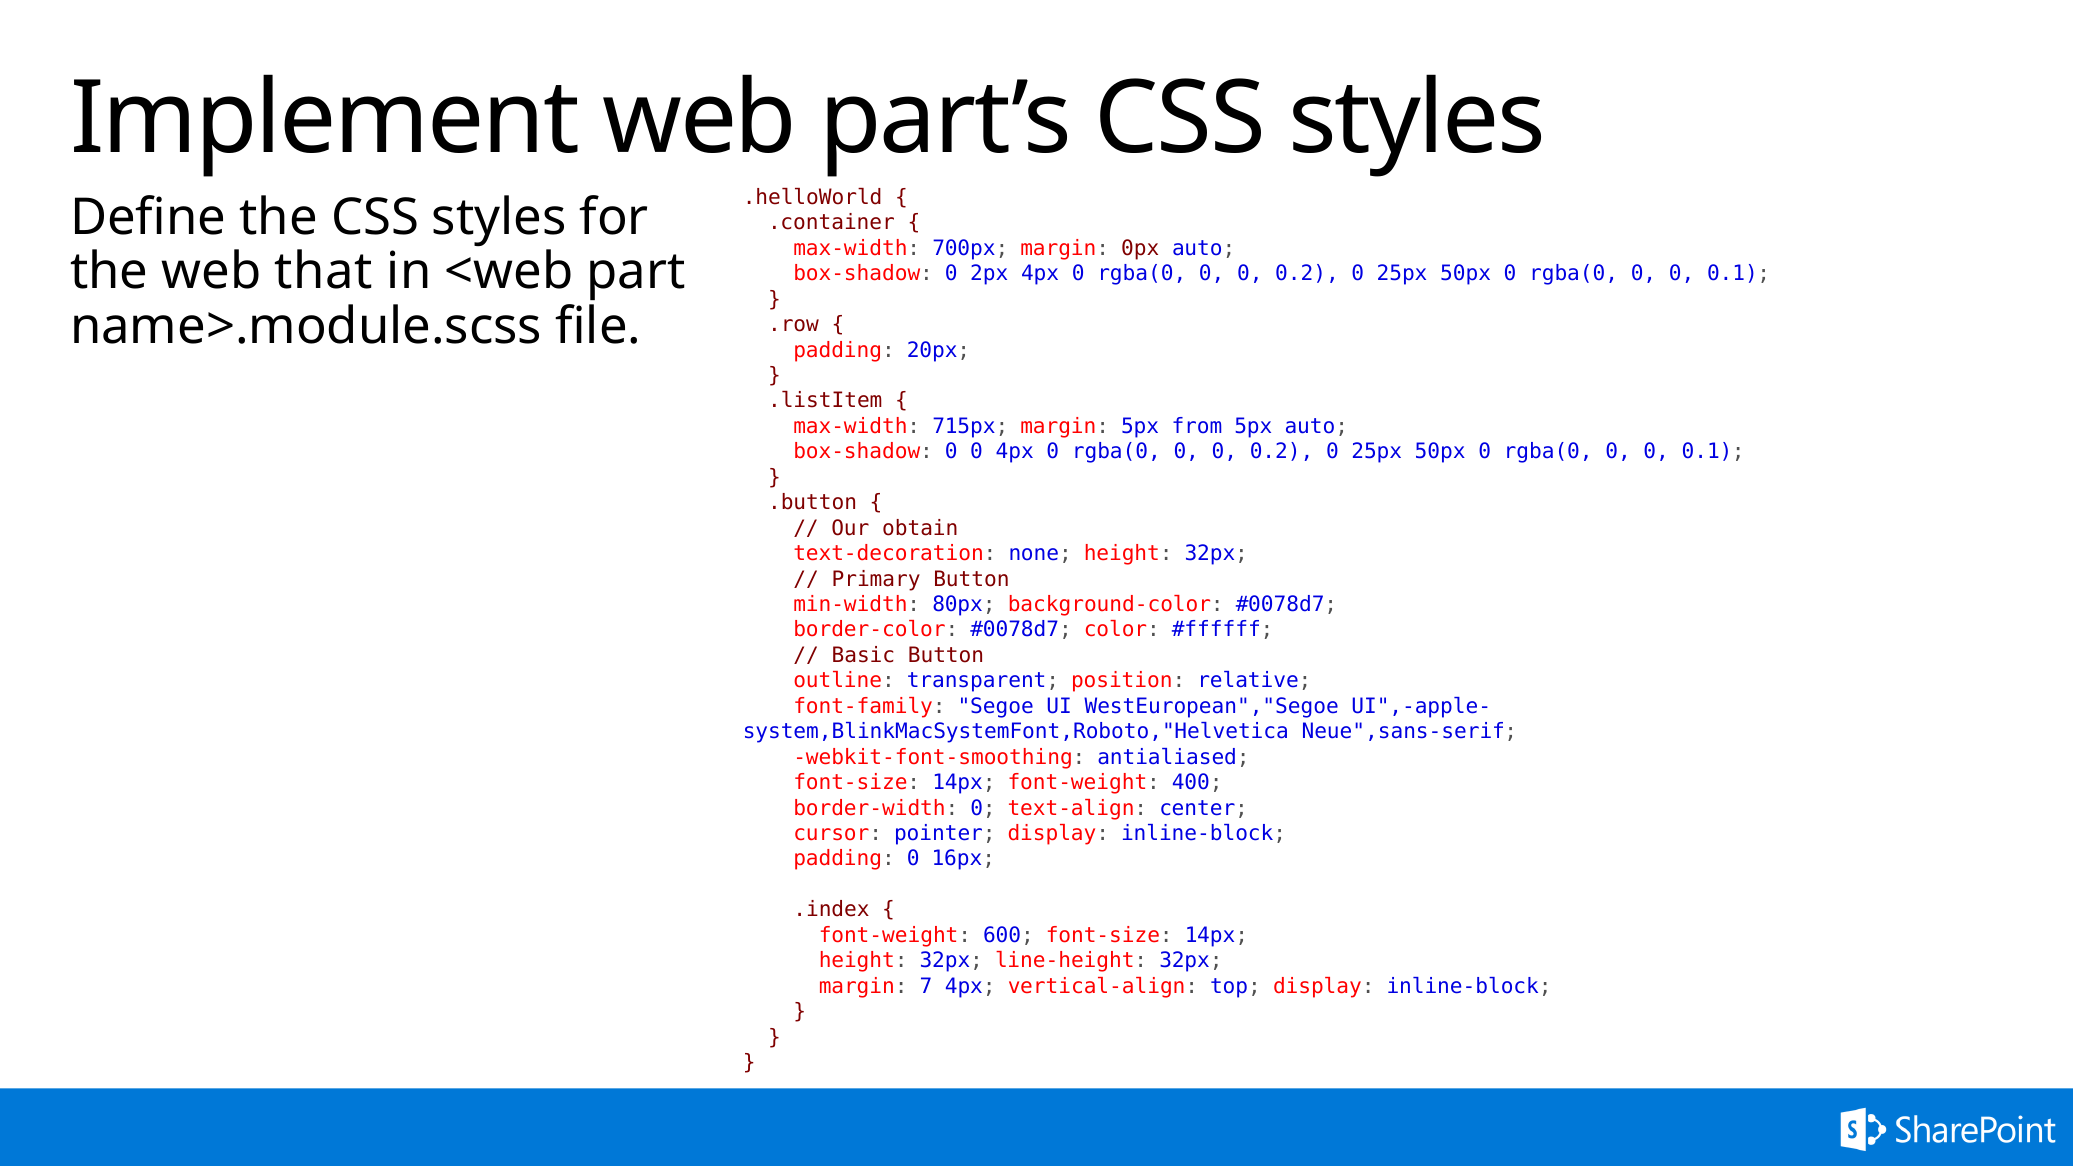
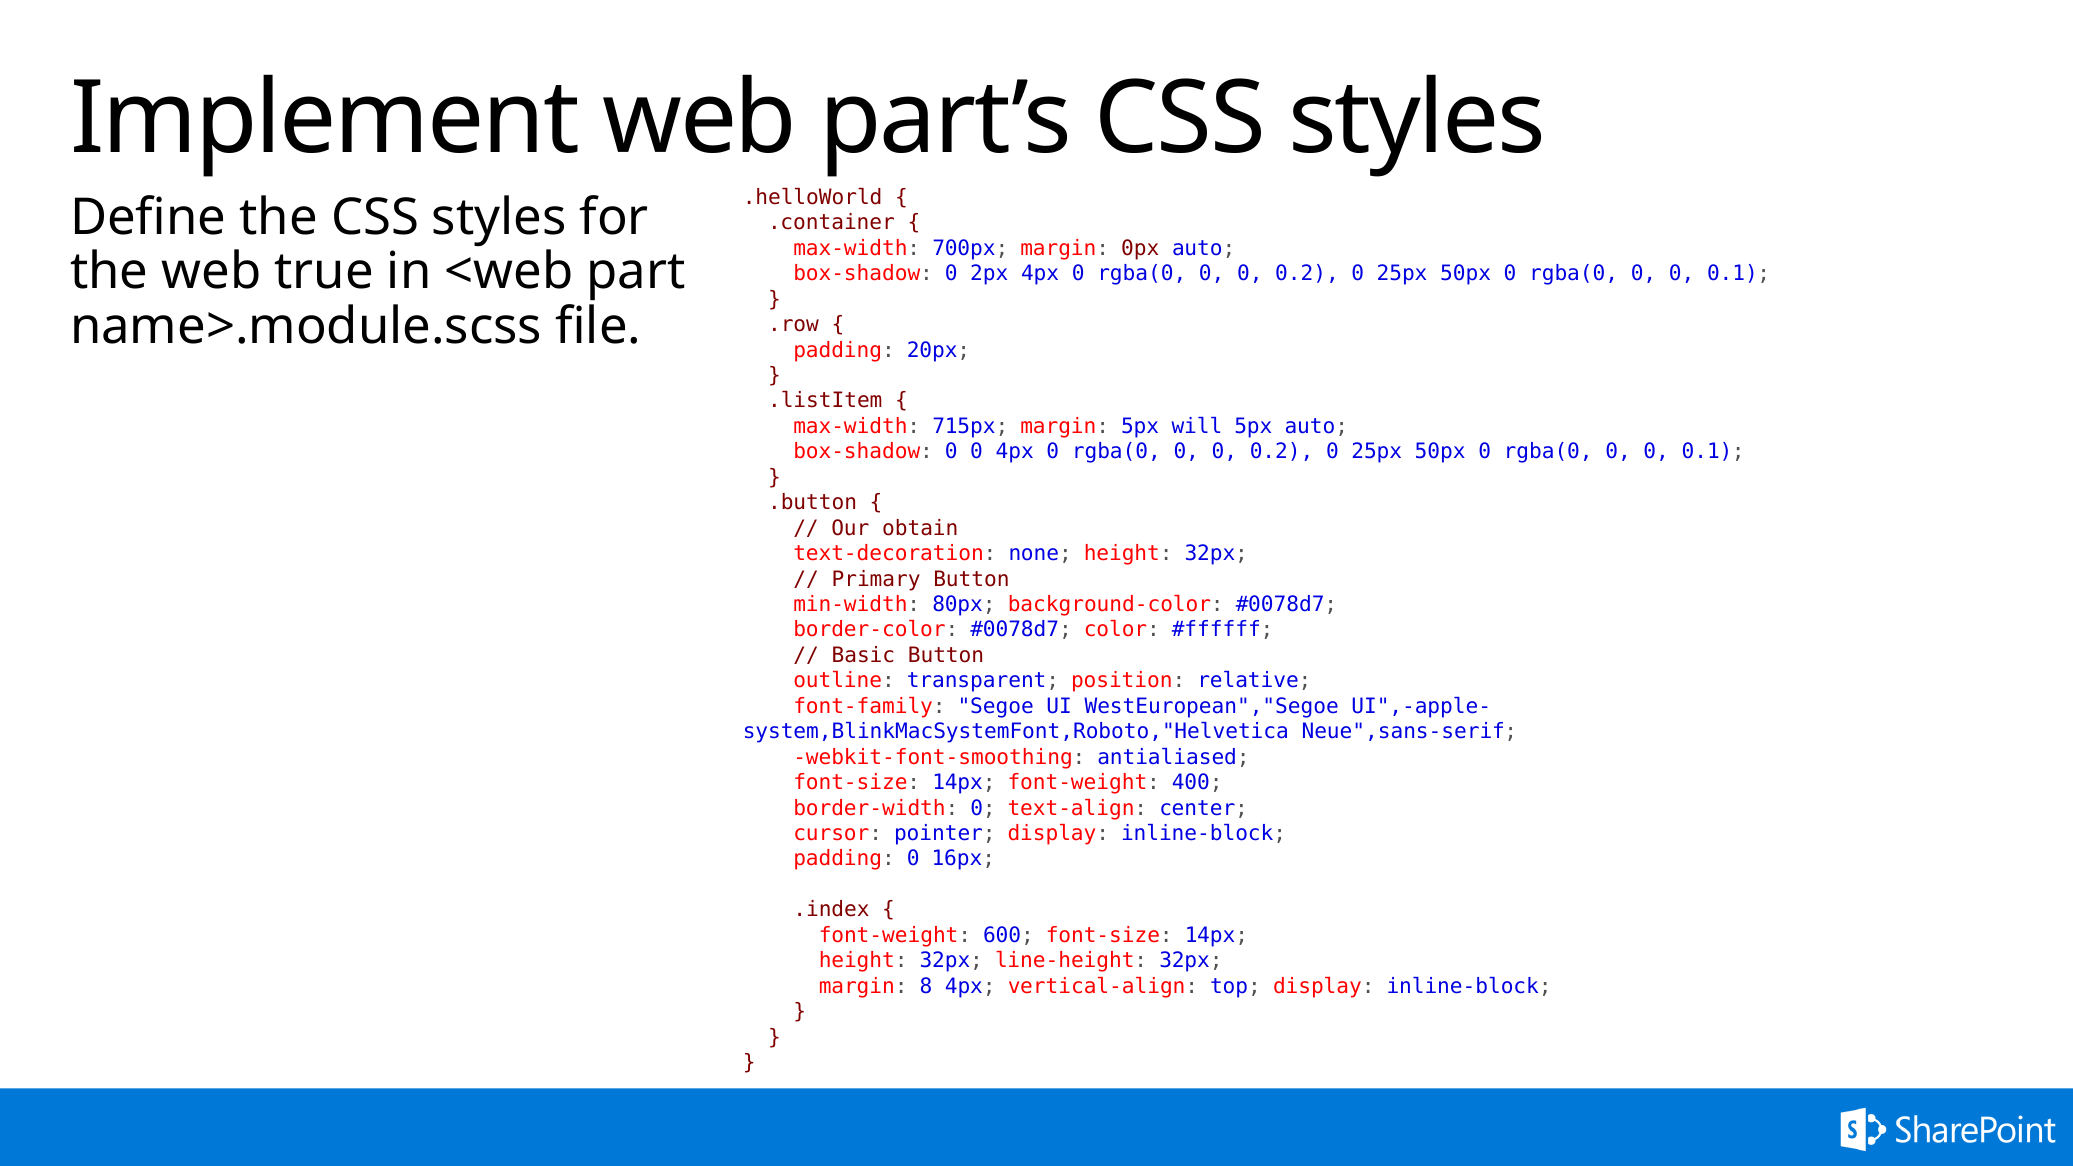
that: that -> true (324, 272)
from: from -> will (1197, 426)
7: 7 -> 8 (926, 986)
